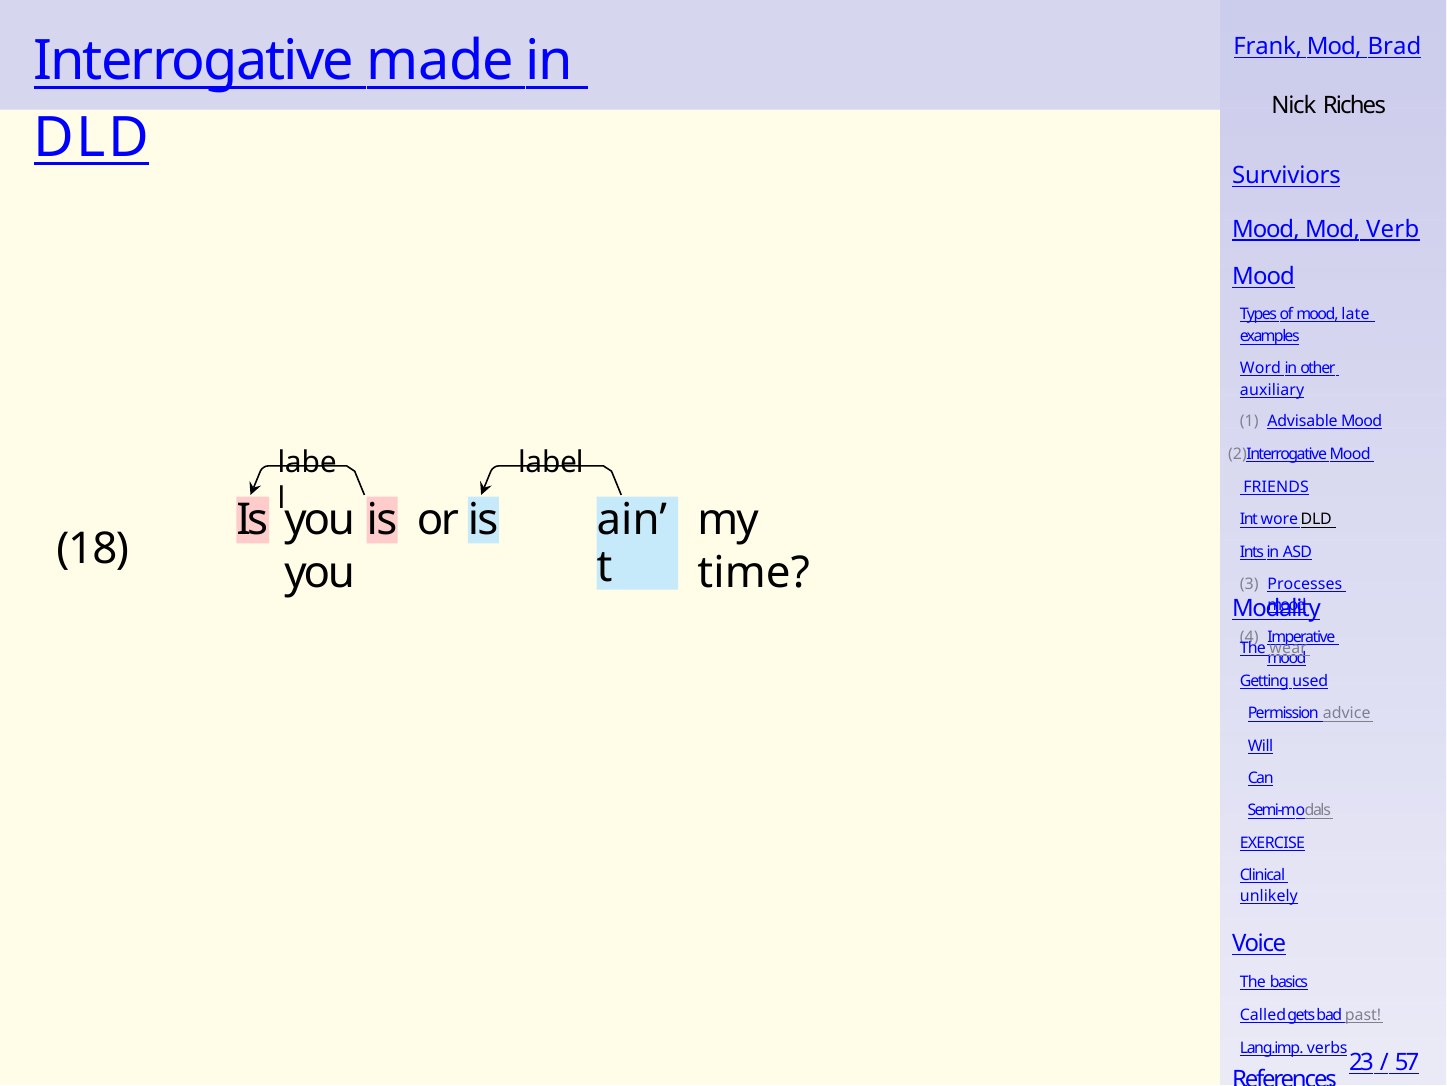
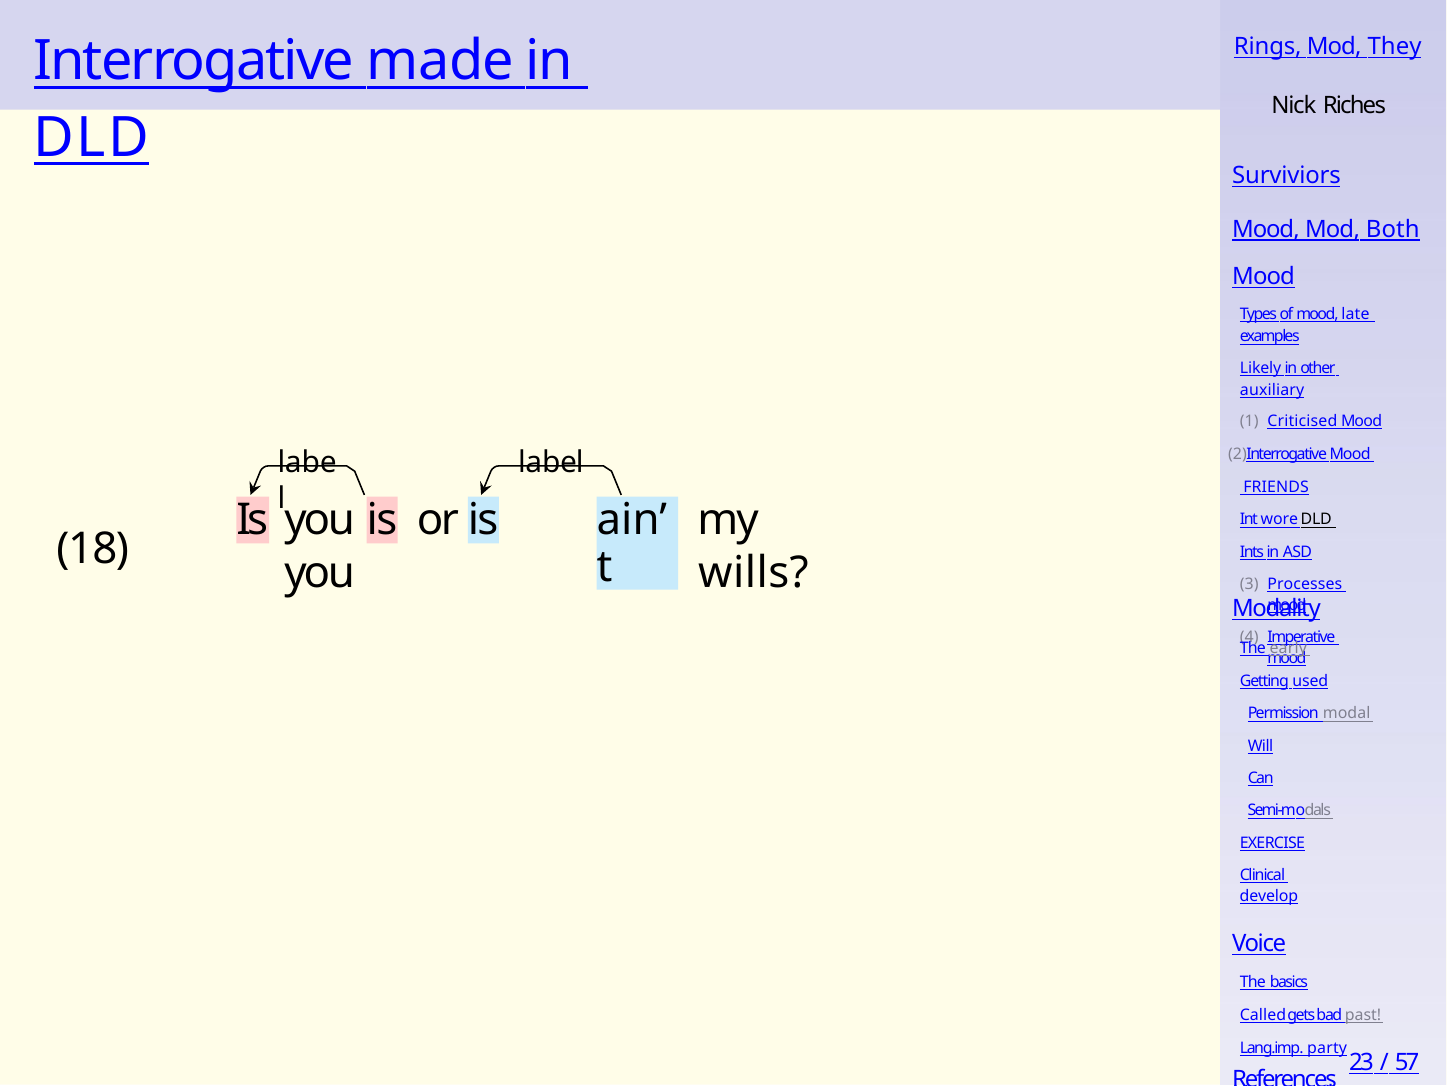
Frank: Frank -> Rings (1268, 46)
Brad: Brad -> They (1395, 46)
Verb: Verb -> Both (1393, 229)
Word: Word -> Likely (1261, 368)
Advisable: Advisable -> Criticised (1302, 421)
time: time -> wills (753, 573)
wear: wear -> early (1288, 648)
advice: advice -> modal (1347, 714)
unlikely: unlikely -> develop (1269, 897)
verbs: verbs -> party (1327, 1048)
